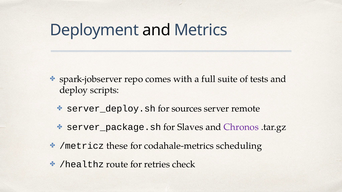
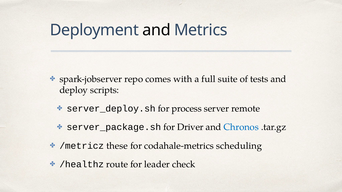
sources: sources -> process (187, 109)
Slaves: Slaves -> Driver (190, 127)
Chronos colour: purple -> blue (241, 127)
retries: retries -> leader (157, 165)
